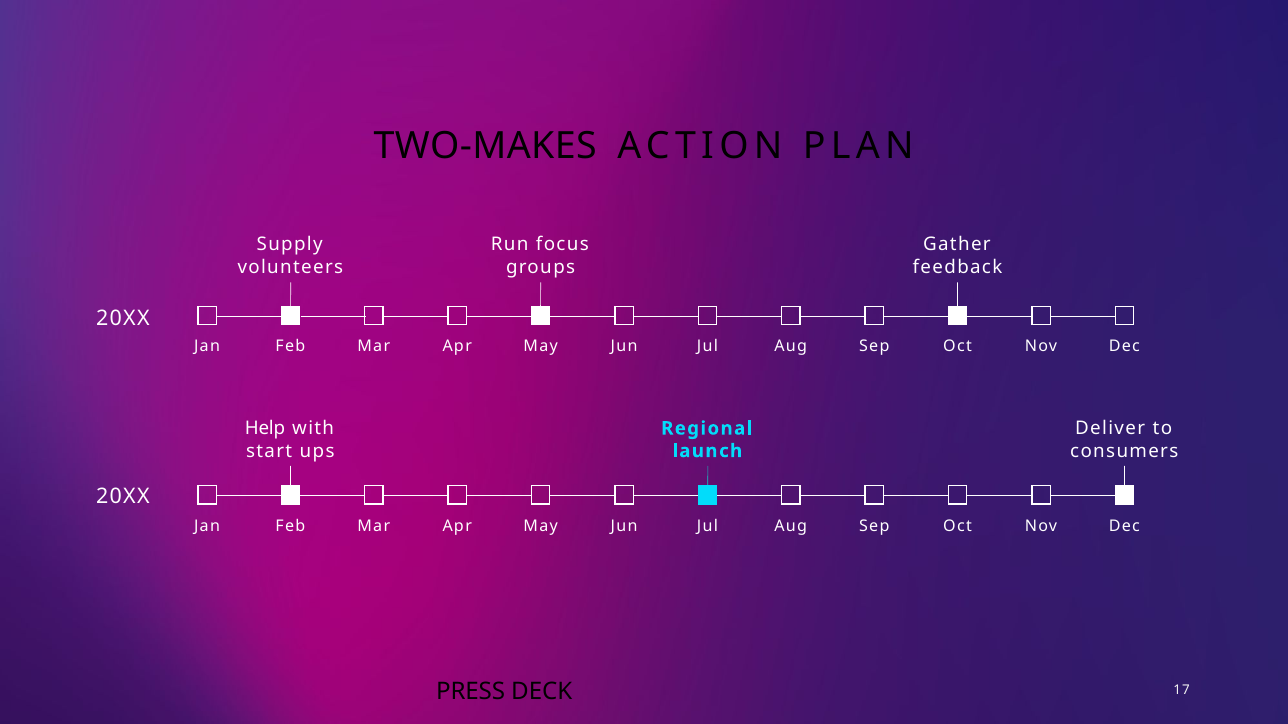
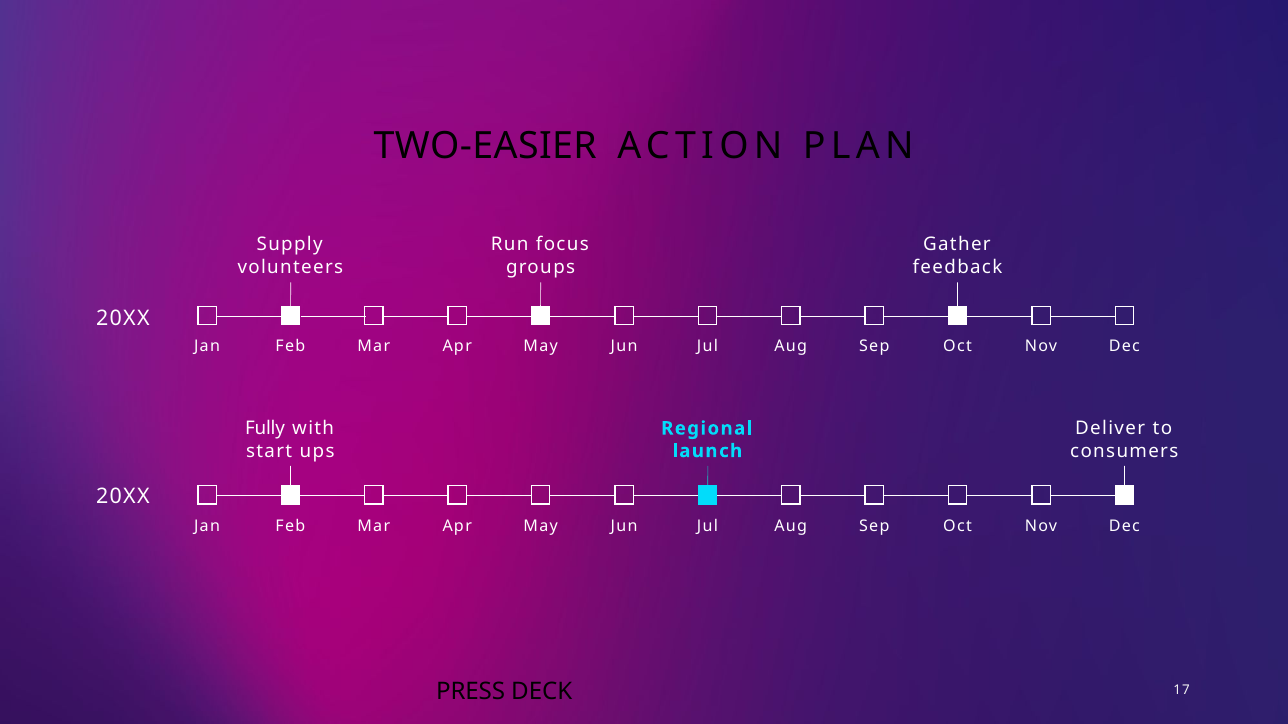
TWO-MAKES: TWO-MAKES -> TWO-EASIER (485, 146)
Help: Help -> Fully (265, 429)
